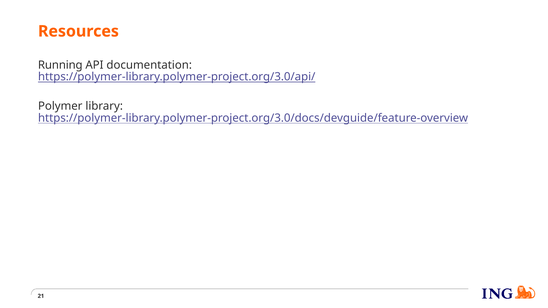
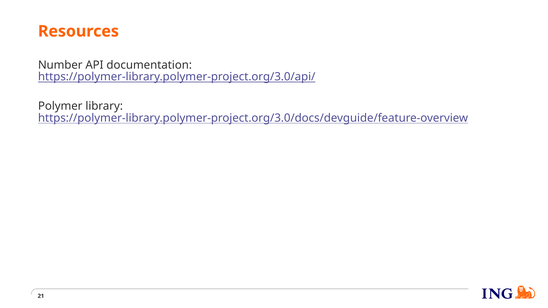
Running: Running -> Number (60, 65)
